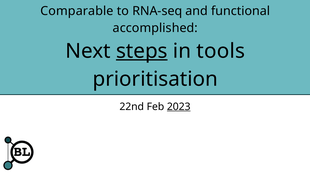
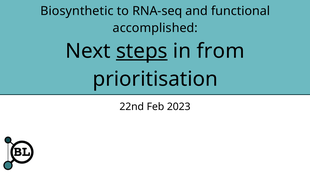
Comparable: Comparable -> Biosynthetic (77, 11)
tools: tools -> from (221, 51)
2023 underline: present -> none (179, 107)
